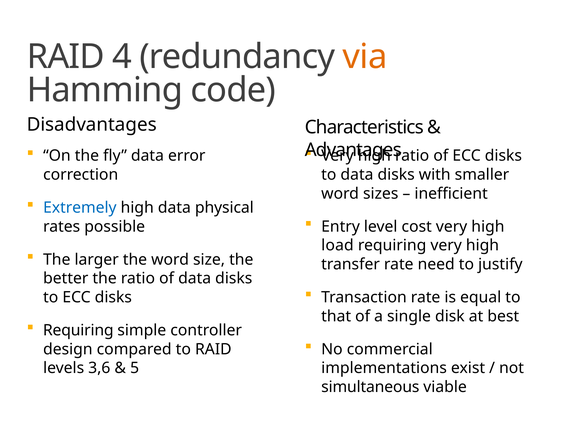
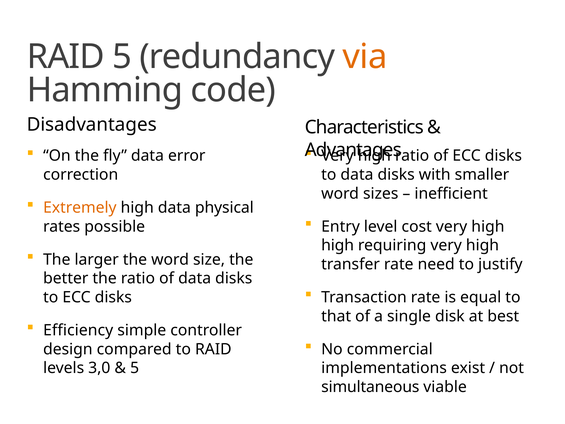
RAID 4: 4 -> 5 (122, 57)
Extremely colour: blue -> orange (80, 208)
load: load -> high (338, 245)
Requiring: Requiring -> Efficiency (78, 330)
3,6: 3,6 -> 3,0 (99, 368)
